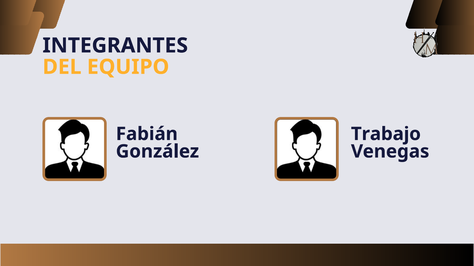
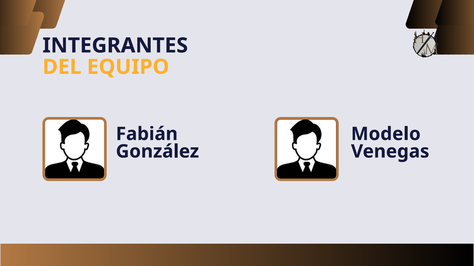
Trabajo: Trabajo -> Modelo (386, 134)
